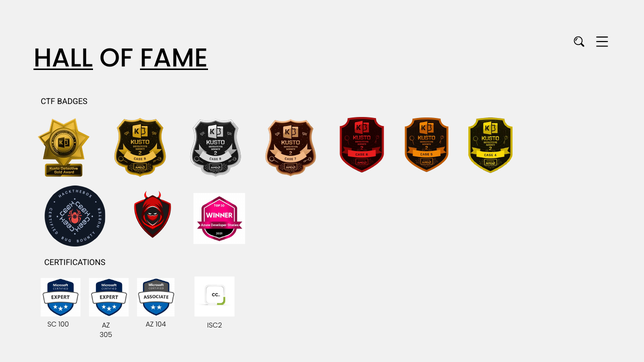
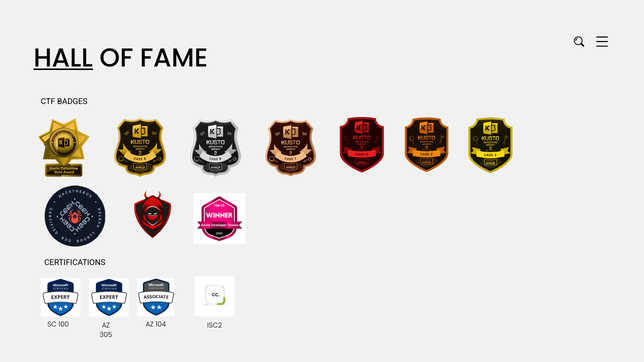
FAME underline: present -> none (174, 58)
